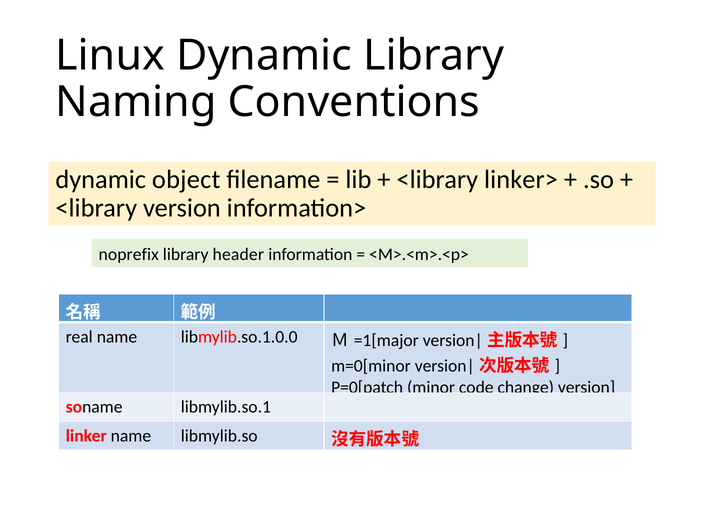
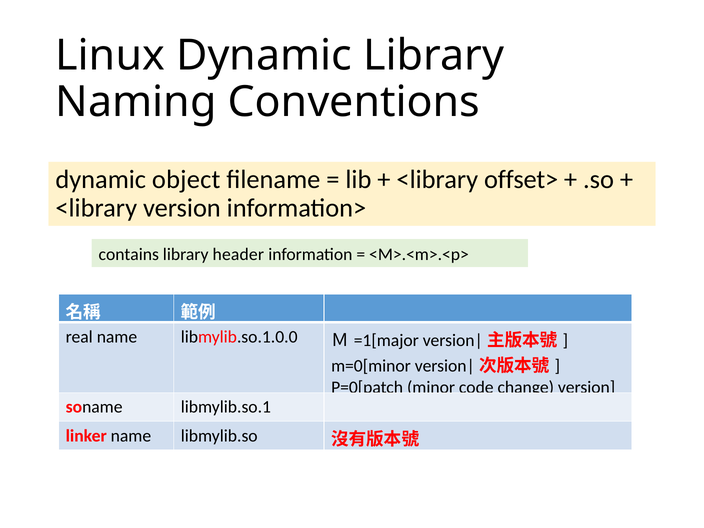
linker>: linker> -> offset> (521, 179)
noprefix: noprefix -> contains (129, 254)
